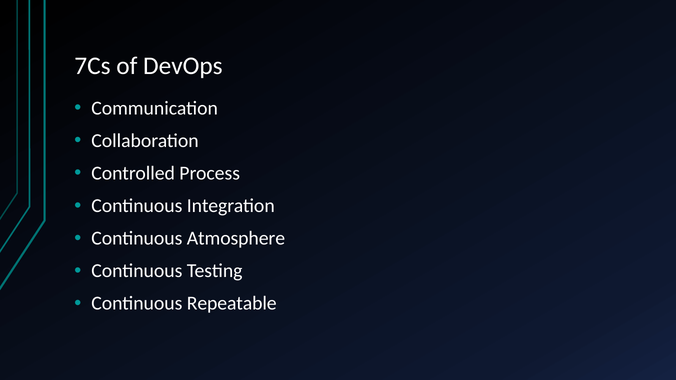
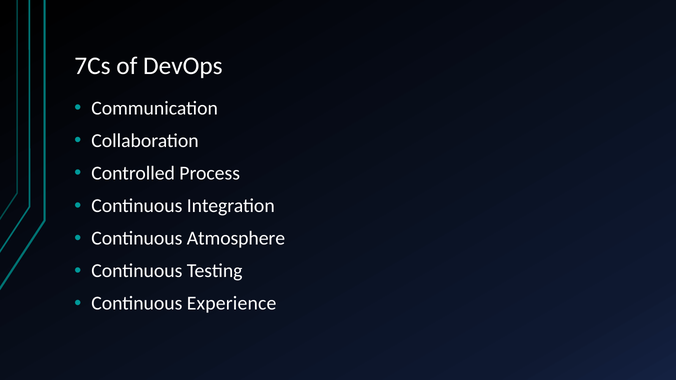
Repeatable: Repeatable -> Experience (232, 304)
